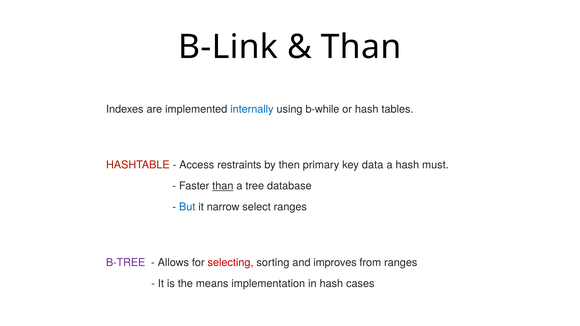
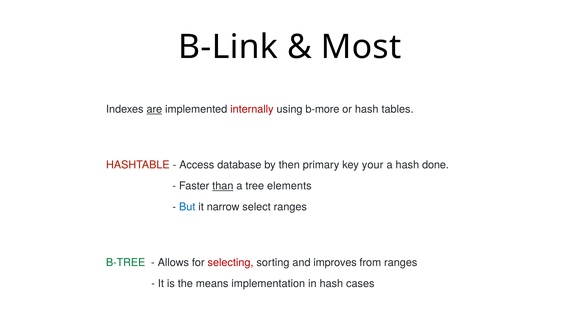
Than: Than -> Most (361, 47)
are underline: none -> present (154, 109)
internally colour: blue -> red (252, 109)
b-while: b-while -> b-more (322, 109)
restraints: restraints -> database (239, 165)
data: data -> your (373, 165)
must: must -> done (435, 165)
database: database -> elements (289, 186)
B-TREE colour: purple -> green (126, 263)
